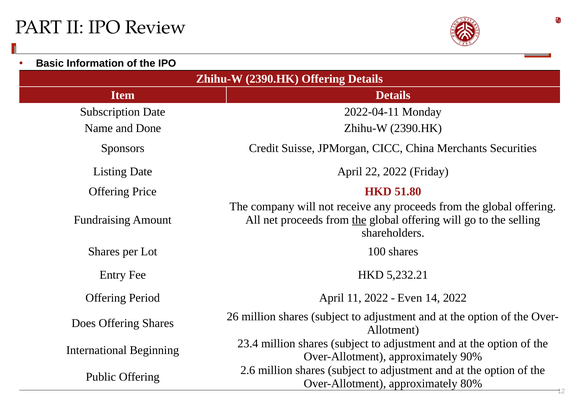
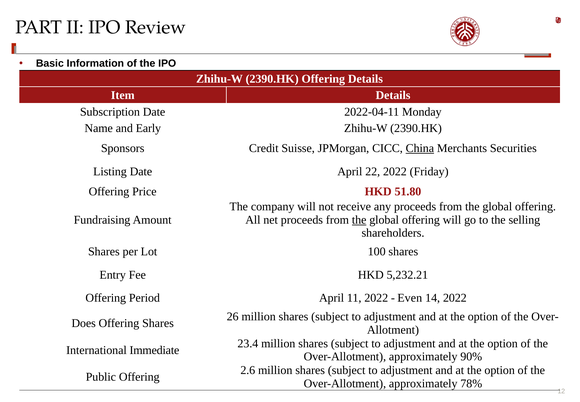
Done: Done -> Early (148, 128)
China underline: none -> present (420, 148)
Beginning: Beginning -> Immediate (154, 350)
80%: 80% -> 78% (471, 383)
